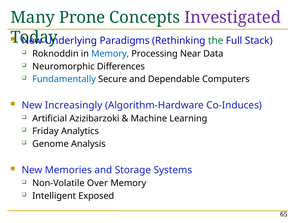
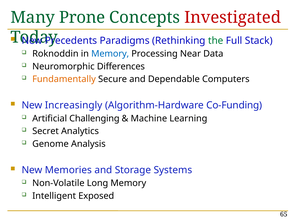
Investigated colour: purple -> red (233, 18)
Underlying: Underlying -> Precedents (71, 41)
Fundamentally colour: blue -> orange (64, 79)
Co-Induces: Co-Induces -> Co-Funding (234, 106)
Azizibarzoki: Azizibarzoki -> Challenging (94, 119)
Friday: Friday -> Secret (46, 131)
Over: Over -> Long (97, 184)
